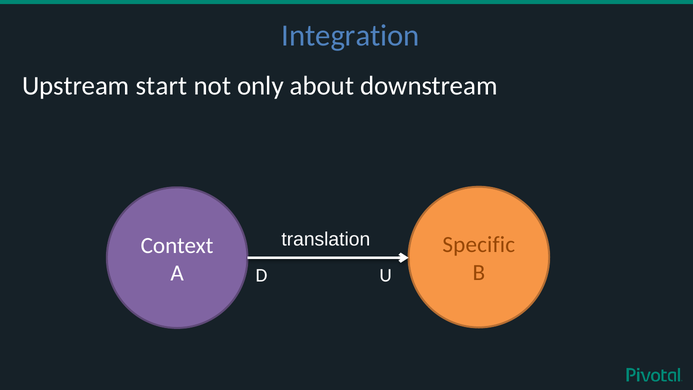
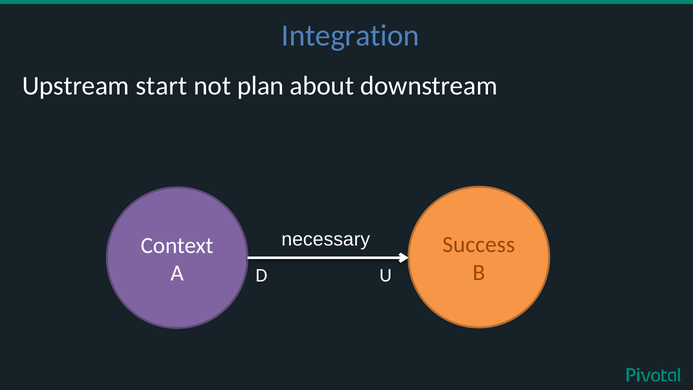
only: only -> plan (261, 86)
translation: translation -> necessary (326, 239)
Specific: Specific -> Success (479, 245)
